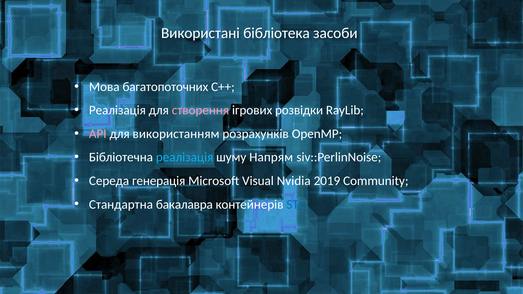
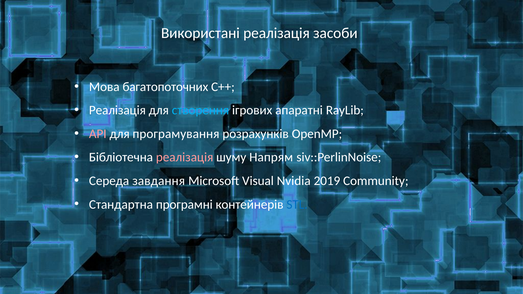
Використані бібліотека: бібліотека -> реалізація (277, 33)
створення colour: pink -> light blue (200, 110)
розвідки: розвідки -> апаратні (299, 110)
використанням: використанням -> програмування (176, 134)
реалізація colour: light blue -> pink (185, 157)
генерація: генерація -> завдання (159, 181)
бакалавра: бакалавра -> програмні (184, 205)
